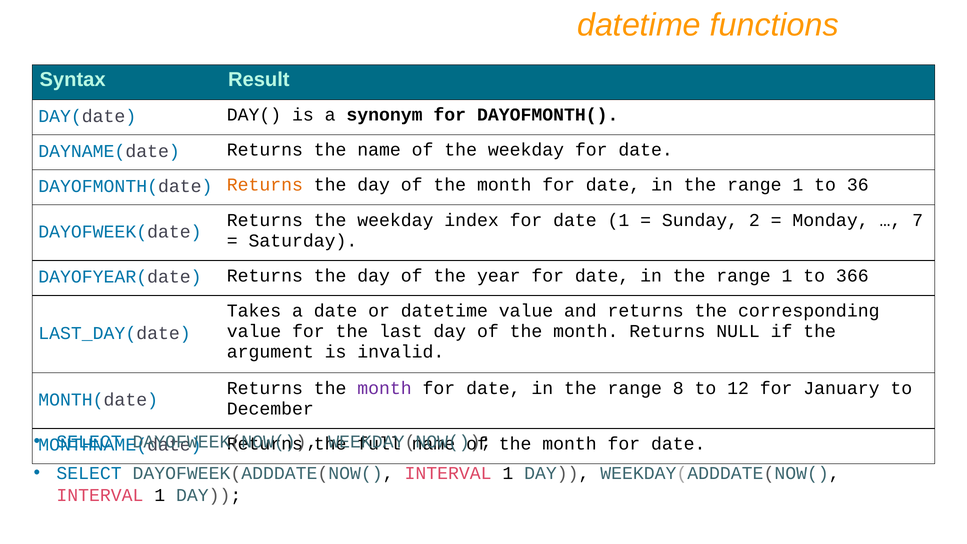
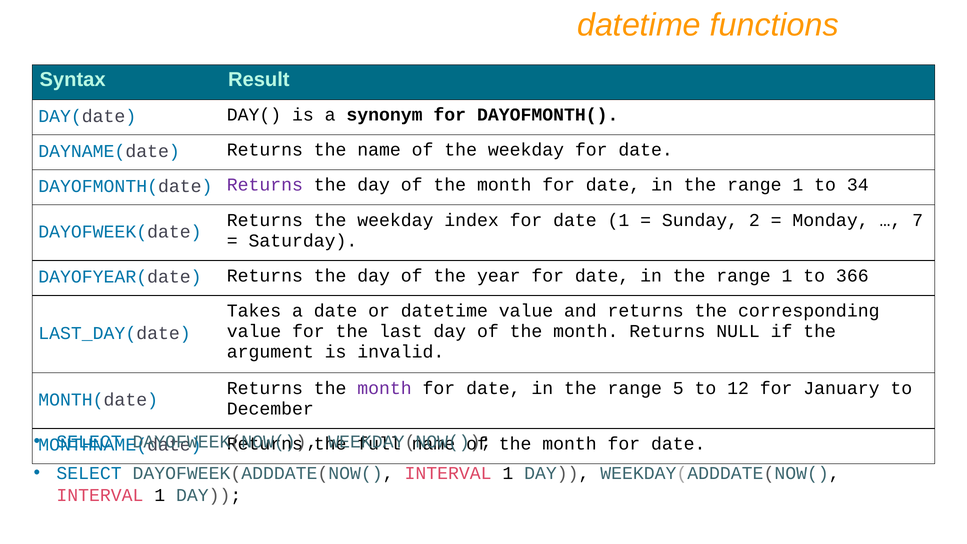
Returns colour: orange -> purple (265, 185)
36: 36 -> 34 (858, 185)
8: 8 -> 5 (678, 388)
